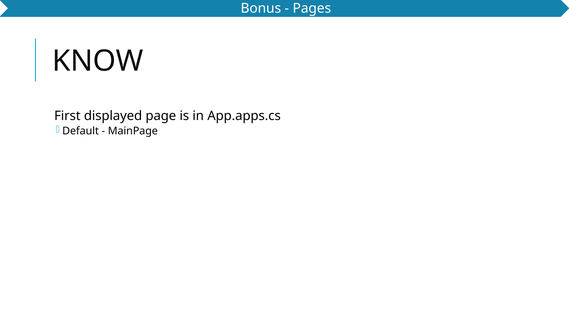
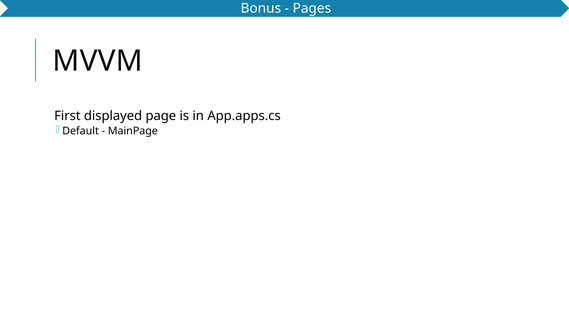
KNOW: KNOW -> MVVM (98, 61)
